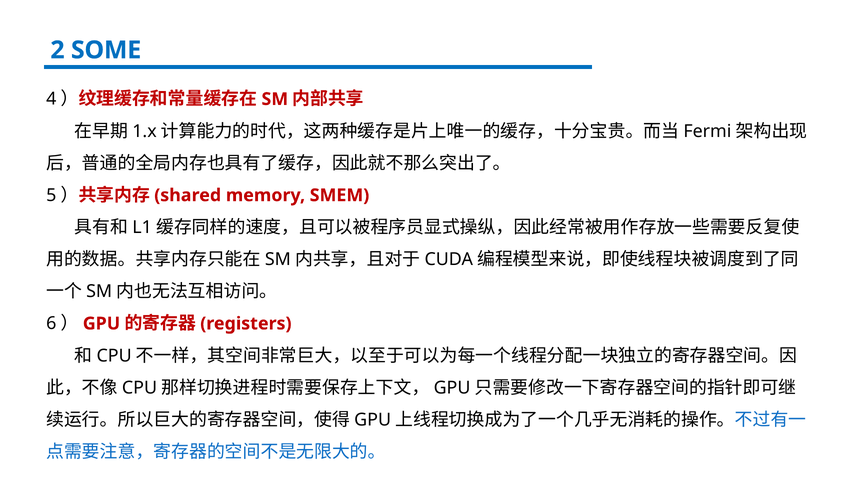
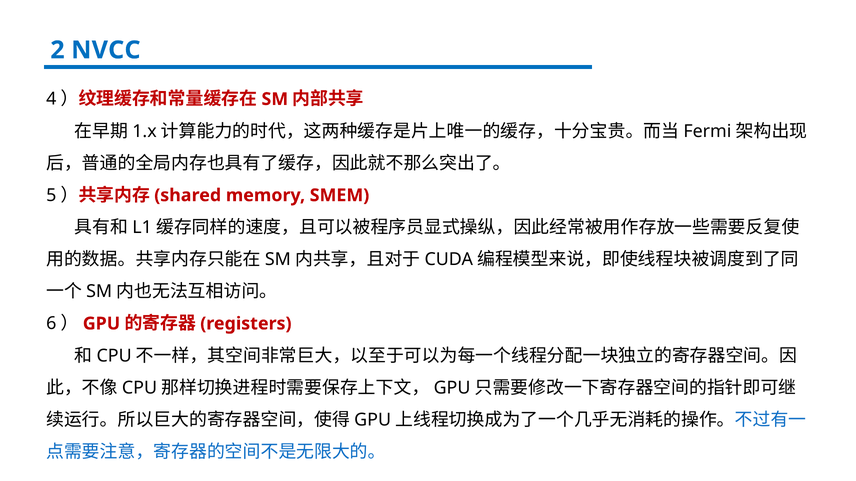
SOME: SOME -> NVCC (106, 50)
